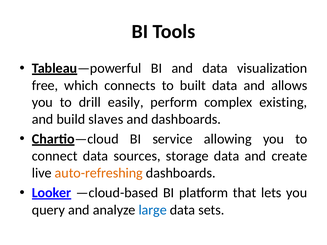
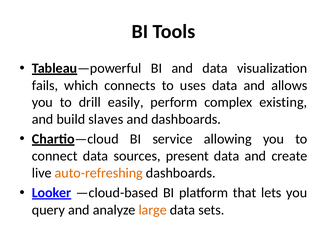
free: free -> fails (45, 85)
built: built -> uses (193, 85)
storage: storage -> present (187, 156)
large colour: blue -> orange (153, 210)
